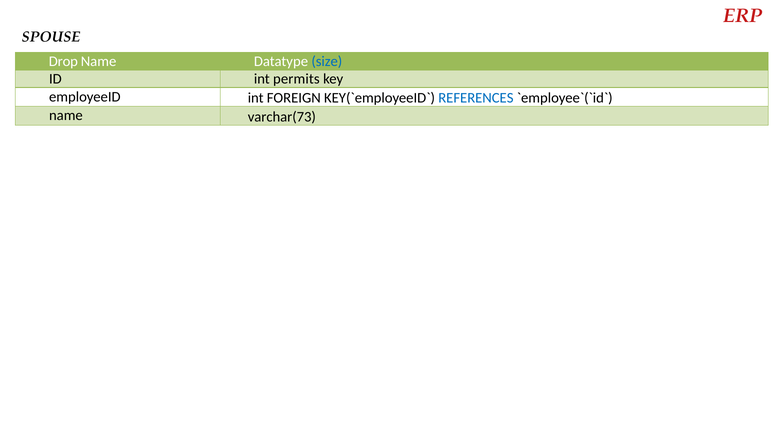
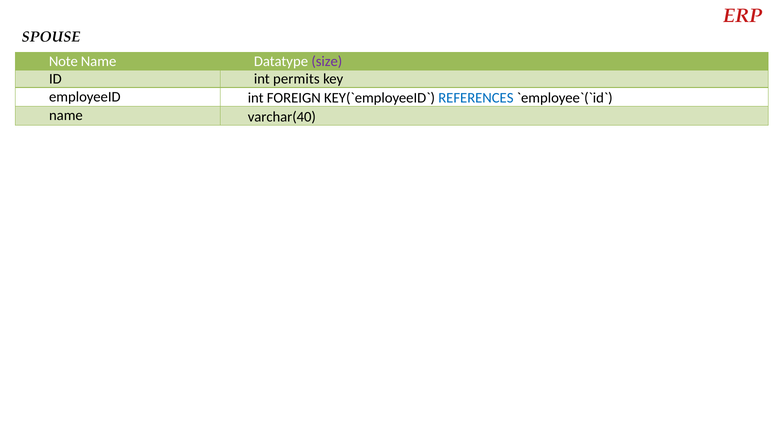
Drop: Drop -> Note (63, 61)
size colour: blue -> purple (327, 61)
varchar(73: varchar(73 -> varchar(40 (282, 117)
